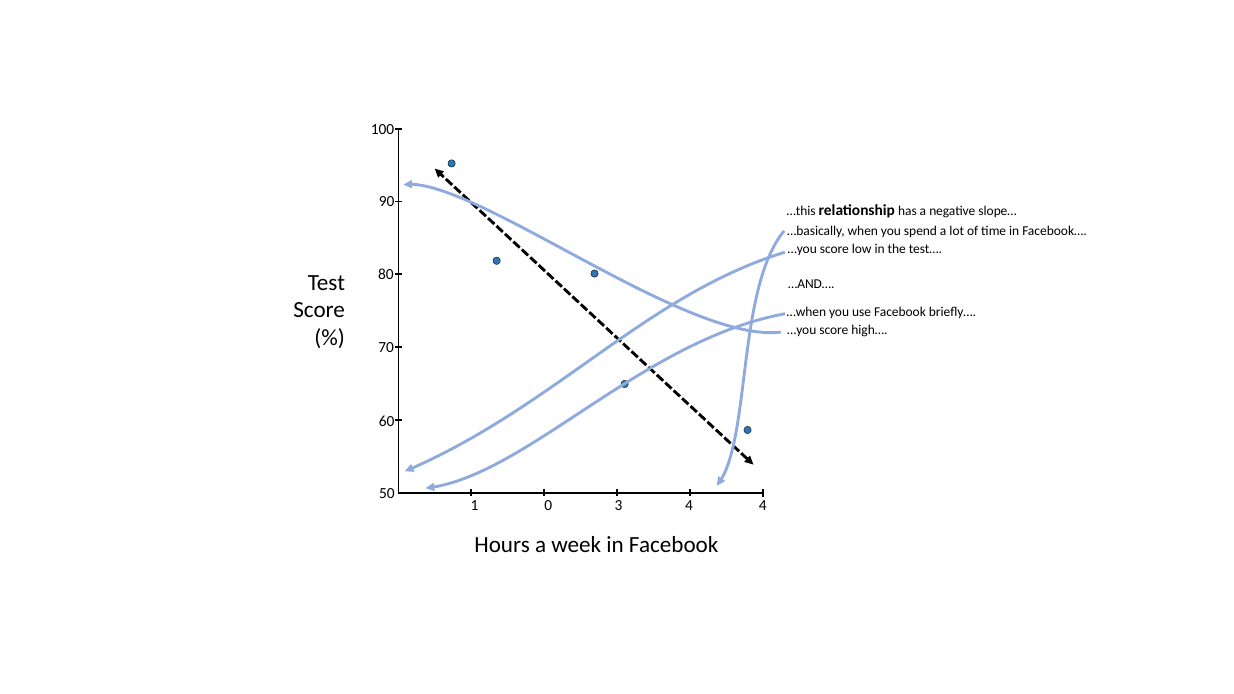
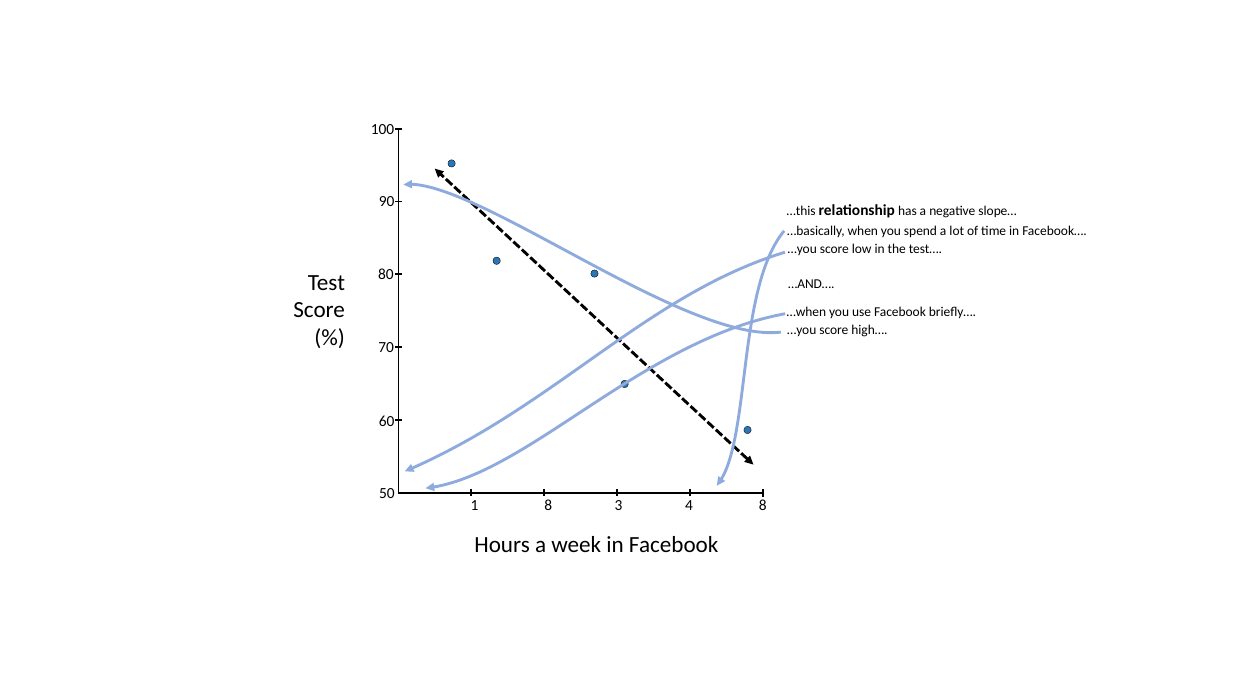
1 0: 0 -> 8 (548, 505)
4 4: 4 -> 8 (763, 505)
